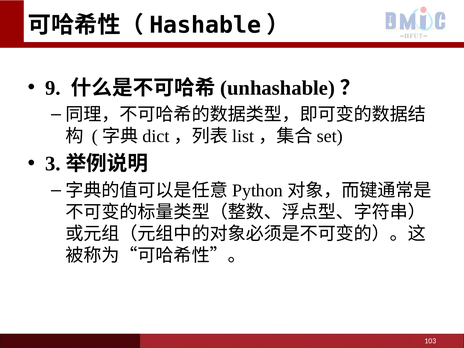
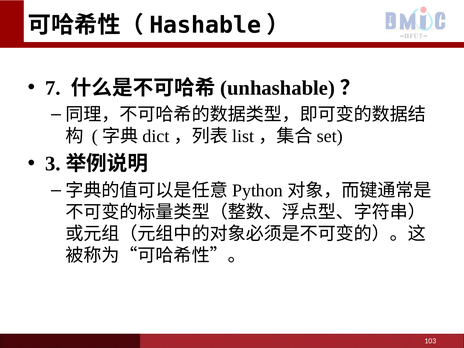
9: 9 -> 7 (53, 88)
